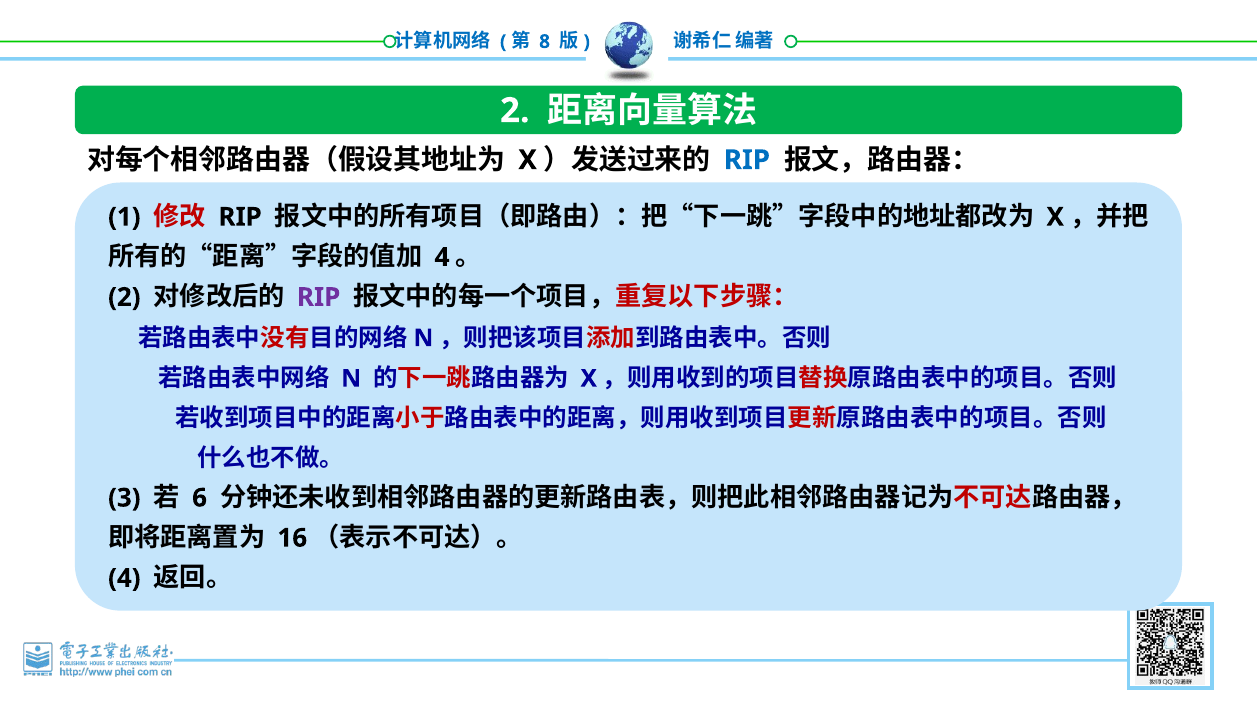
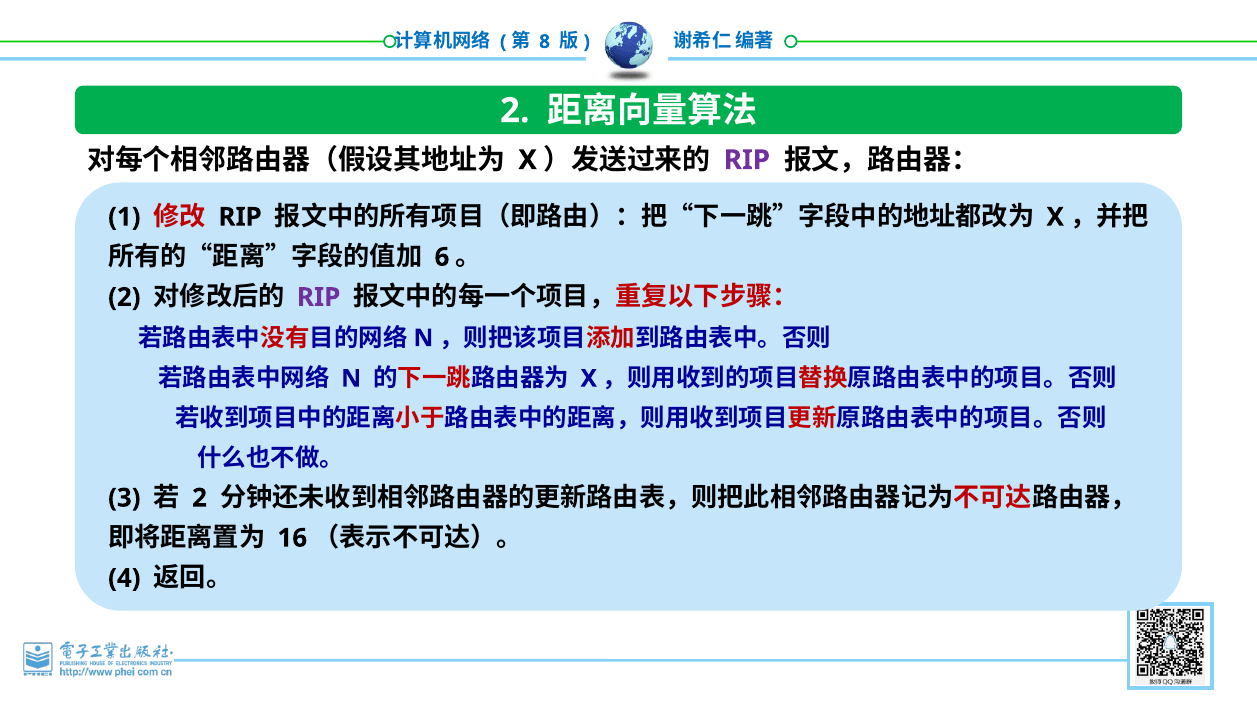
RIP colour: blue -> purple (747, 160)
4: 4 -> 6 (442, 257)
6: 6 -> 2 (200, 498)
